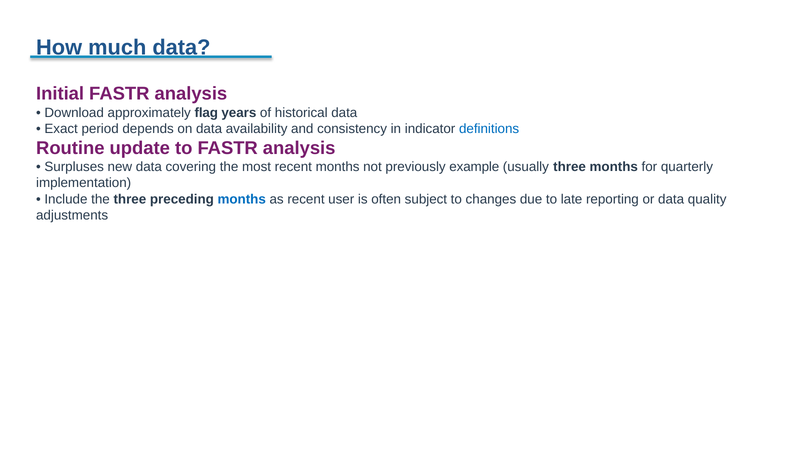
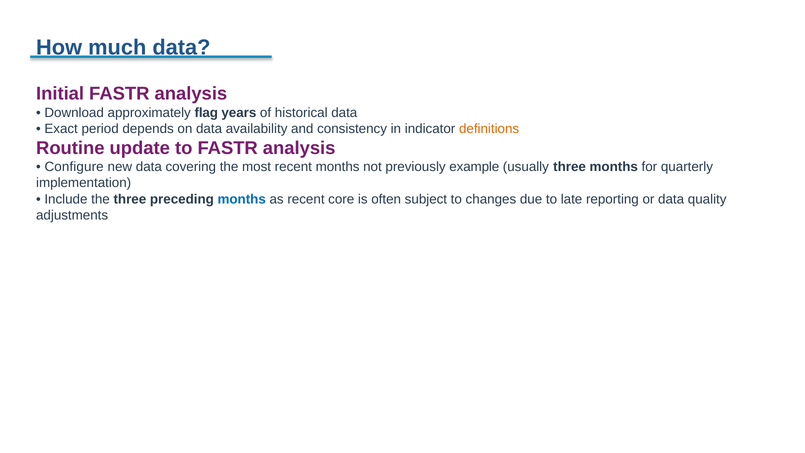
definitions colour: blue -> orange (489, 129)
Surpluses: Surpluses -> Configure (74, 167)
user: user -> core (341, 199)
